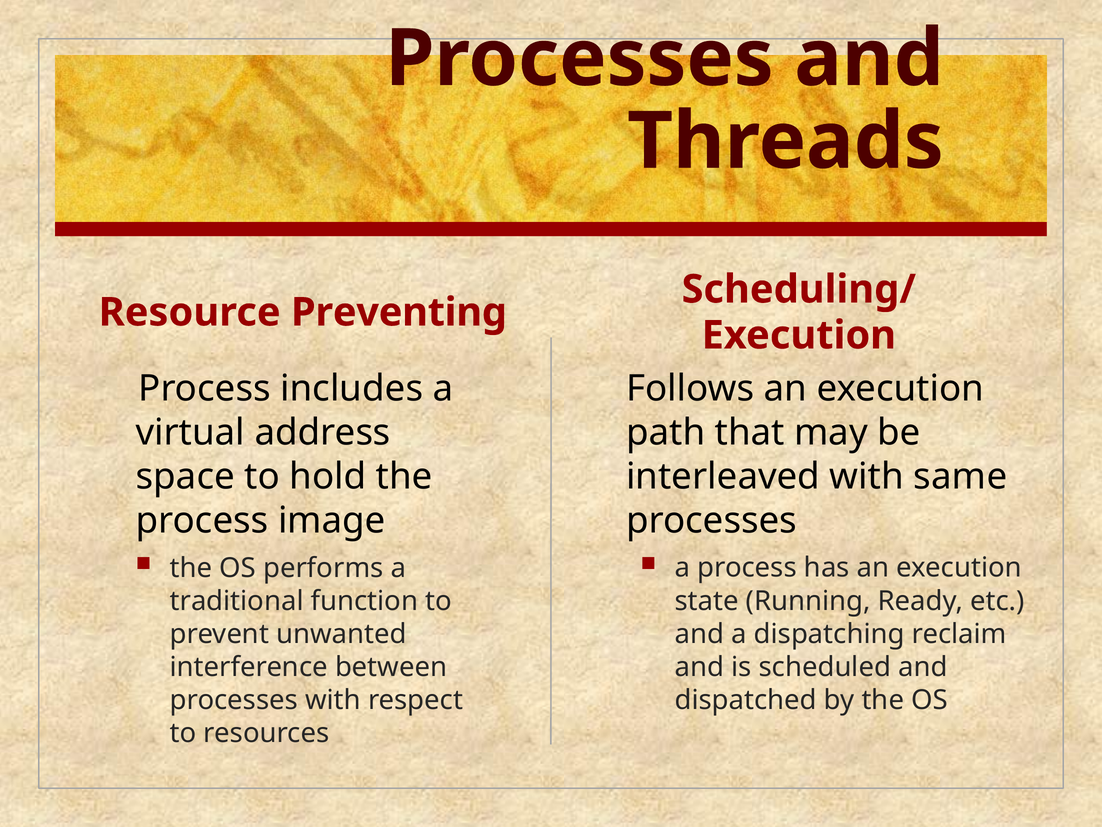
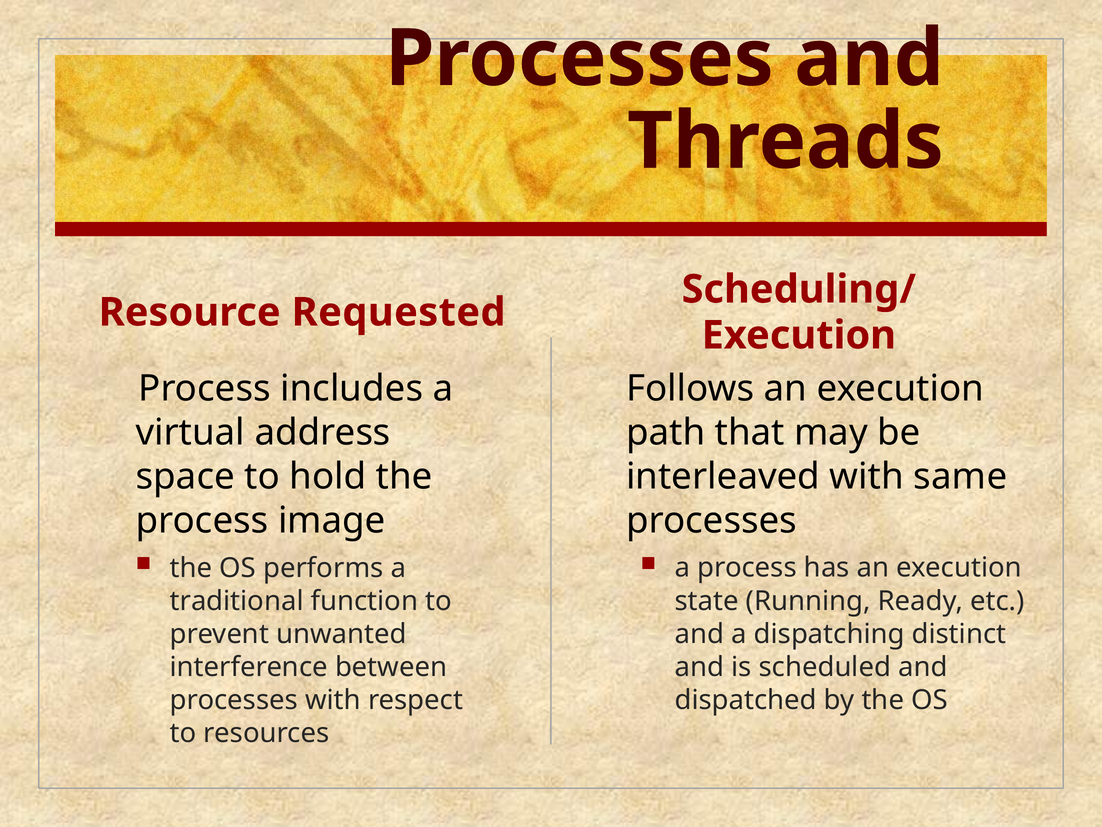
Preventing: Preventing -> Requested (399, 312)
reclaim: reclaim -> distinct (959, 634)
